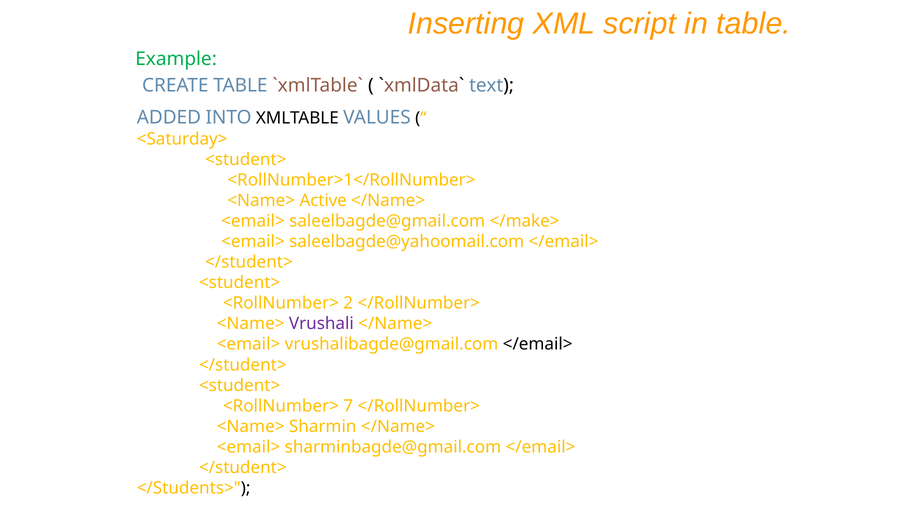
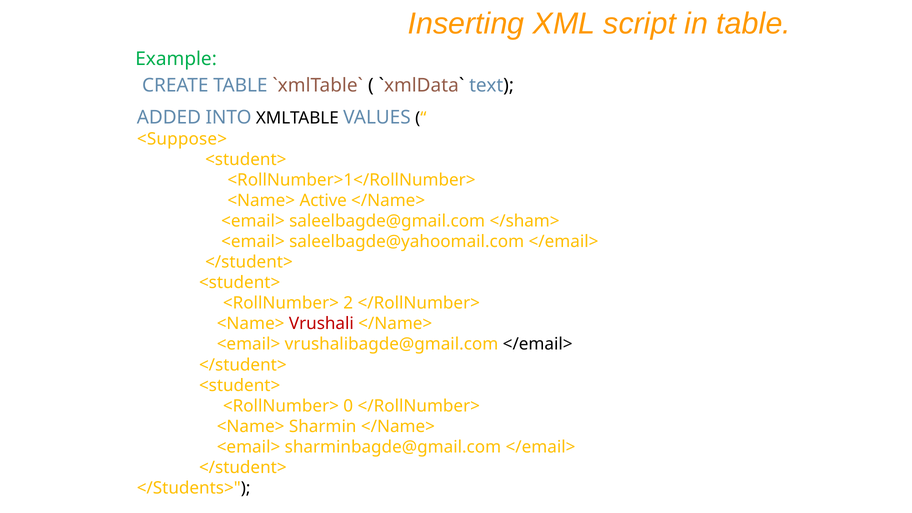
<Saturday>: <Saturday> -> <Suppose> (182, 139)
</make>: </make> -> </sham> (525, 221)
Vrushali colour: purple -> red (321, 324)
7: 7 -> 0 (348, 406)
